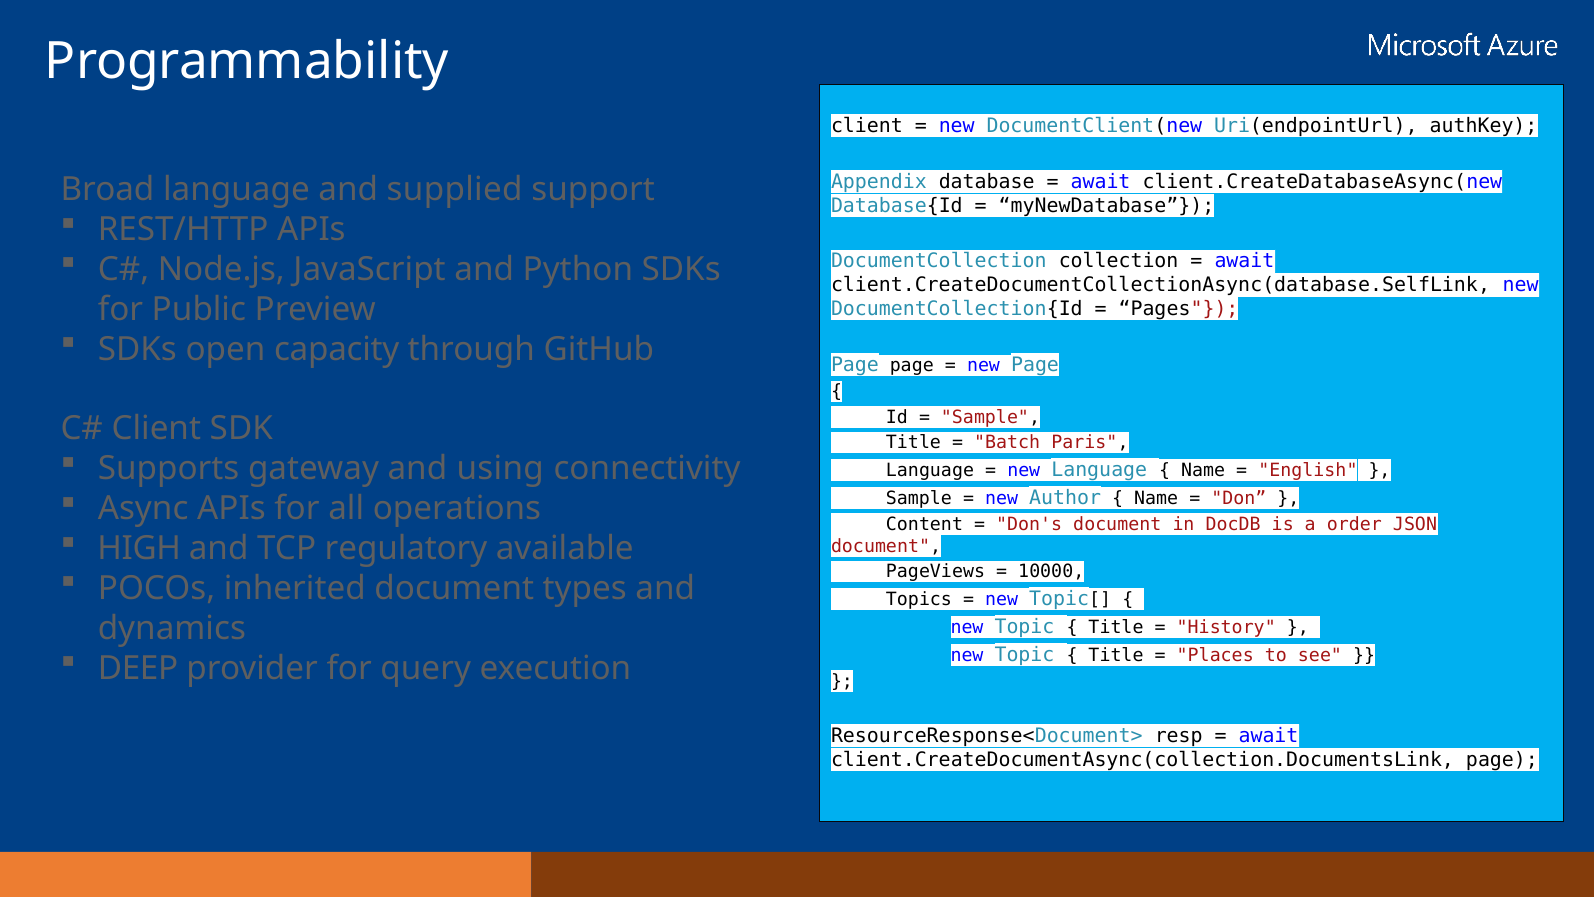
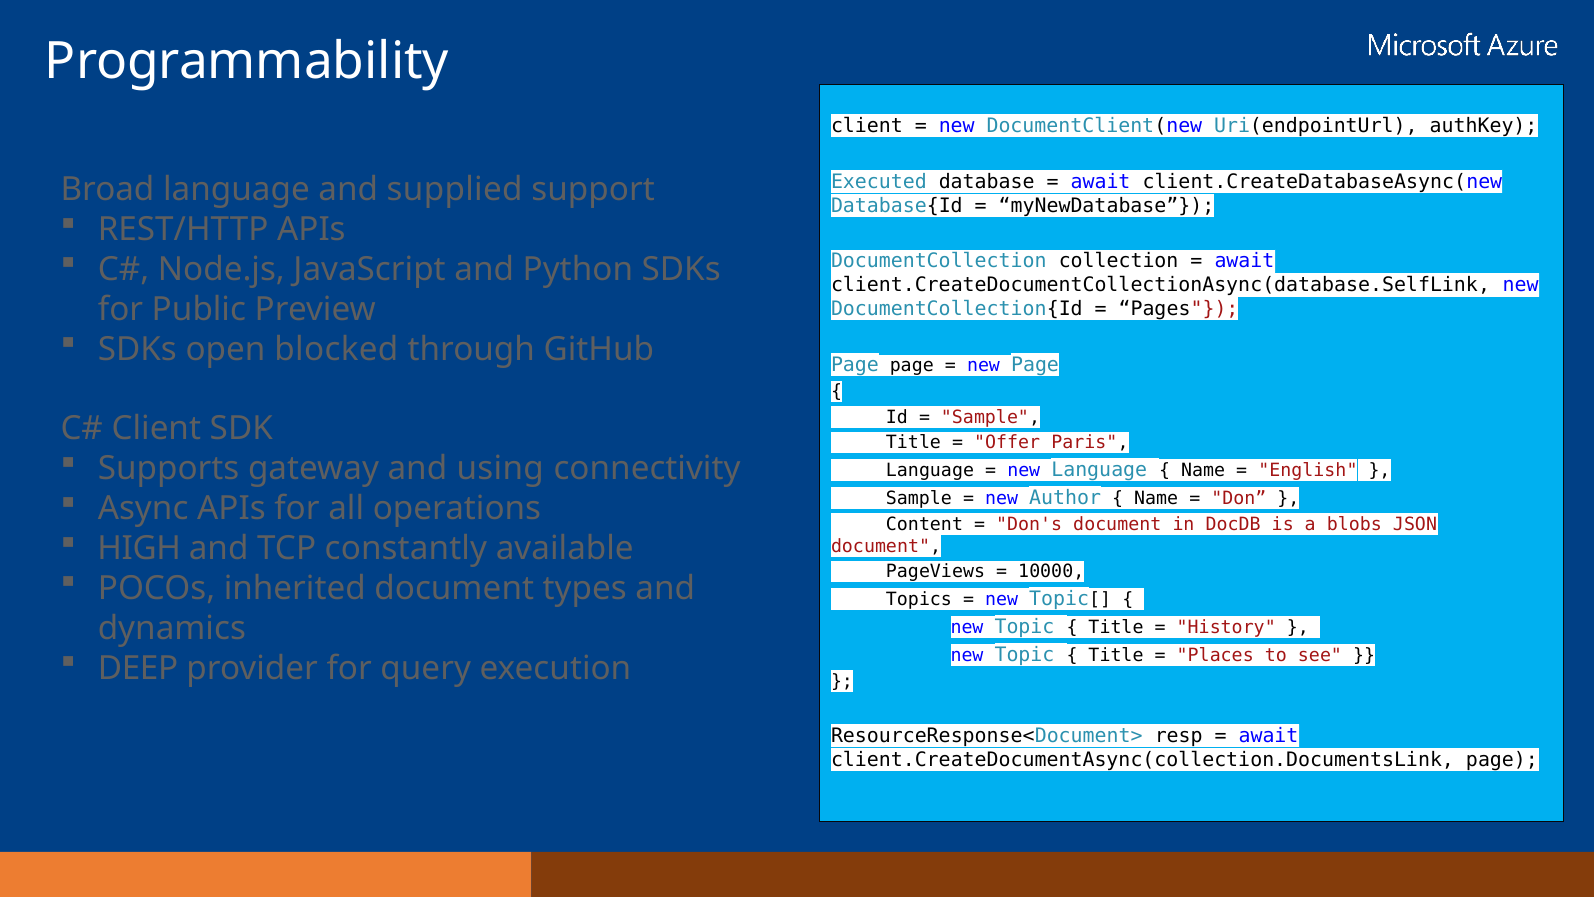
Appendix: Appendix -> Executed (879, 182)
capacity: capacity -> blocked (336, 349)
Batch: Batch -> Offer (1007, 443)
order: order -> blobs (1354, 524)
regulatory: regulatory -> constantly (406, 548)
